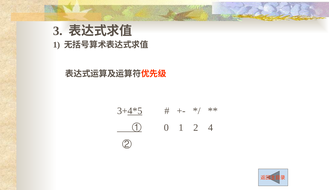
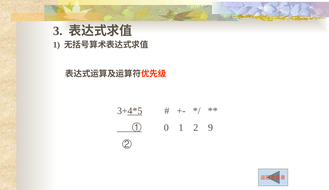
4: 4 -> 9 (210, 128)
